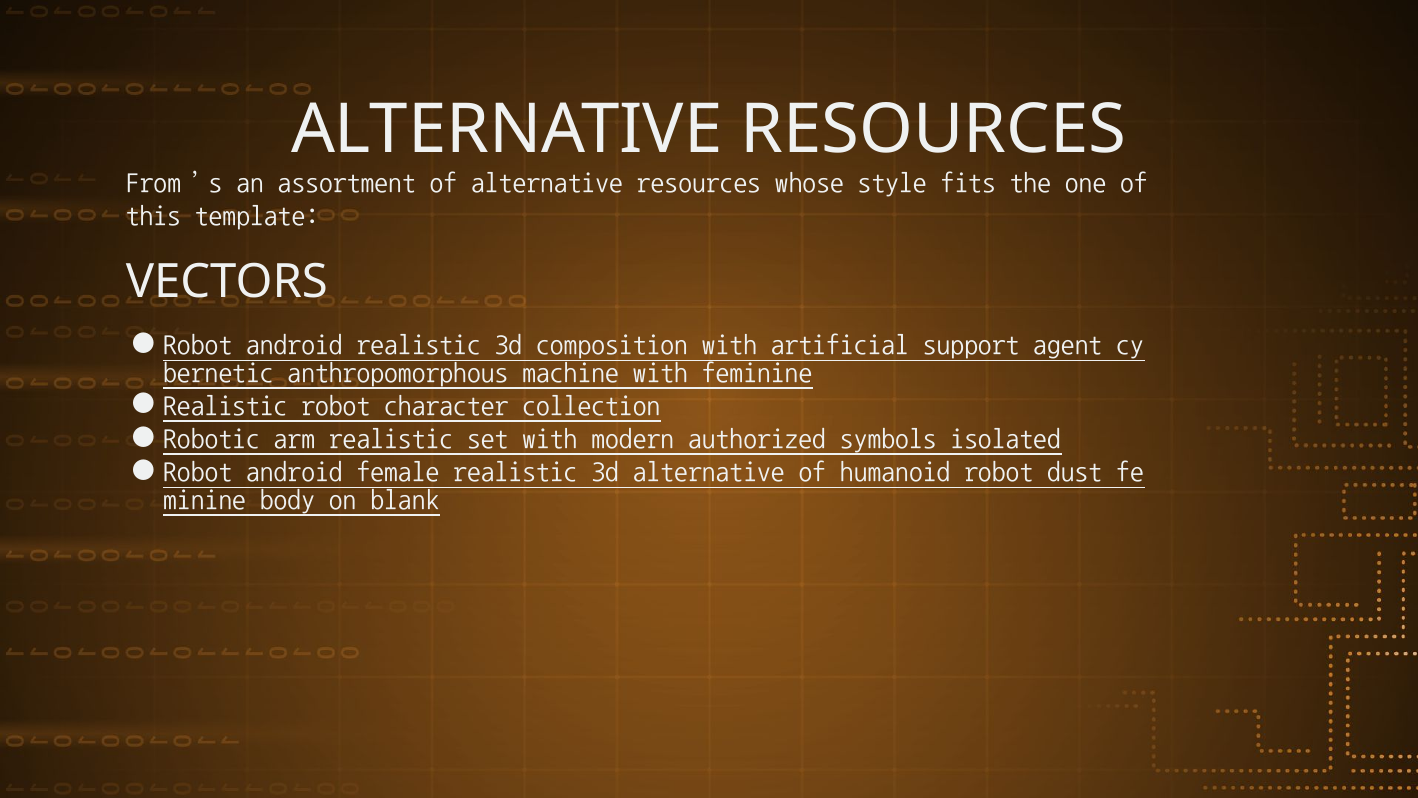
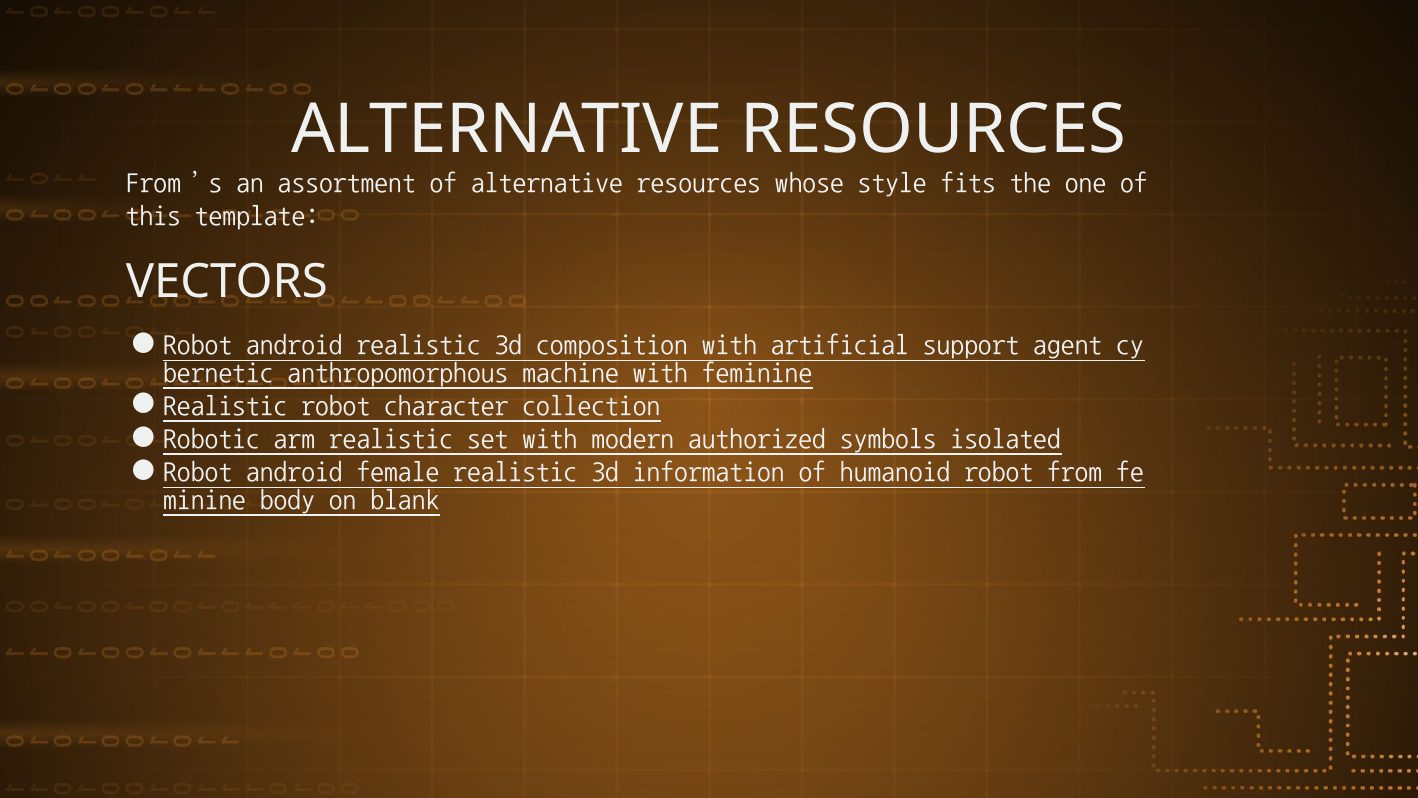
3d alternative: alternative -> information (709, 472)
dust: dust -> from (1075, 472)
